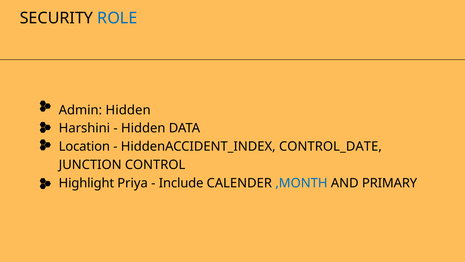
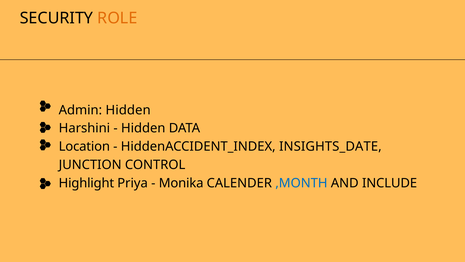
ROLE colour: blue -> orange (117, 18)
CONTROL_DATE: CONTROL_DATE -> INSIGHTS_DATE (330, 146)
Include: Include -> Monika (181, 183)
PRIMARY: PRIMARY -> INCLUDE (390, 183)
